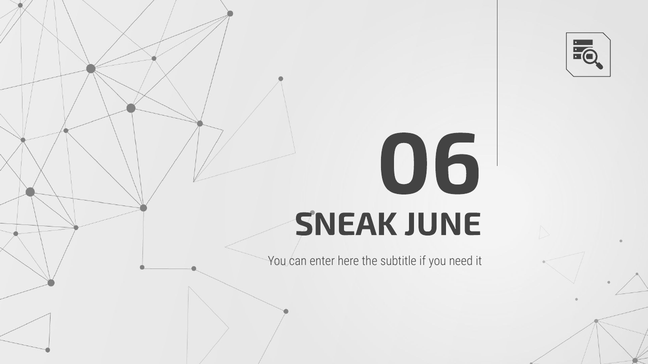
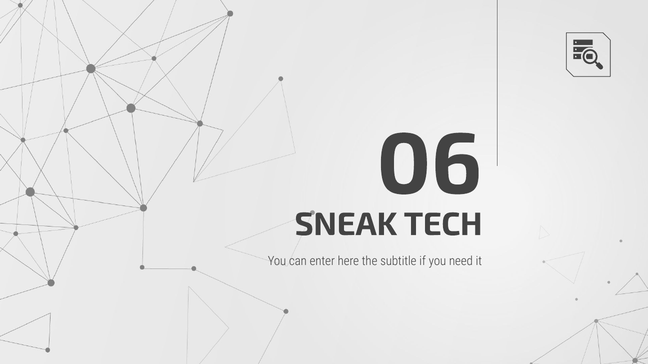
JUNE: JUNE -> TECH (443, 225)
